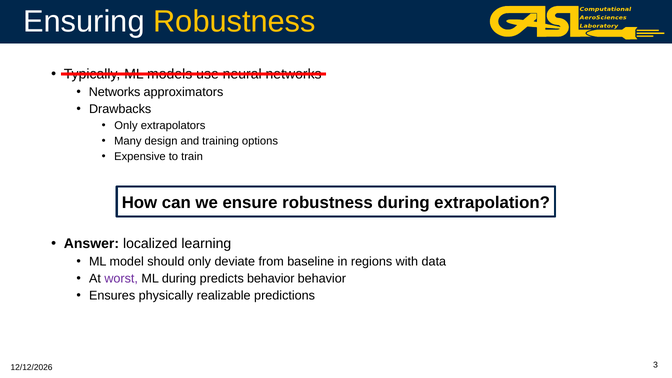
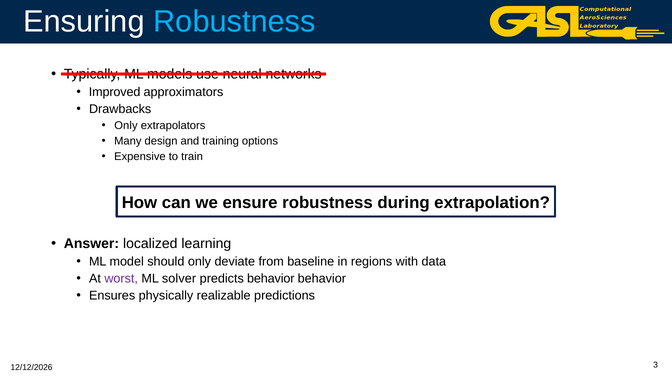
Robustness colour: yellow -> light blue (234, 21)
Networks: Networks -> Improved (115, 92)
ML during: during -> solver (179, 279)
